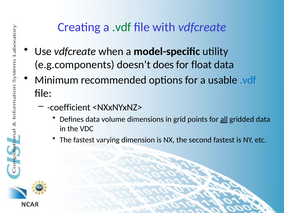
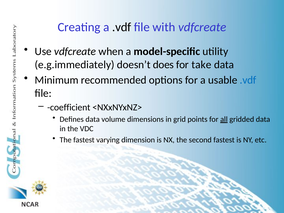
.vdf colour: green -> black (122, 27)
e.g.components: e.g.components -> e.g.immediately (75, 65)
float: float -> take (201, 65)
